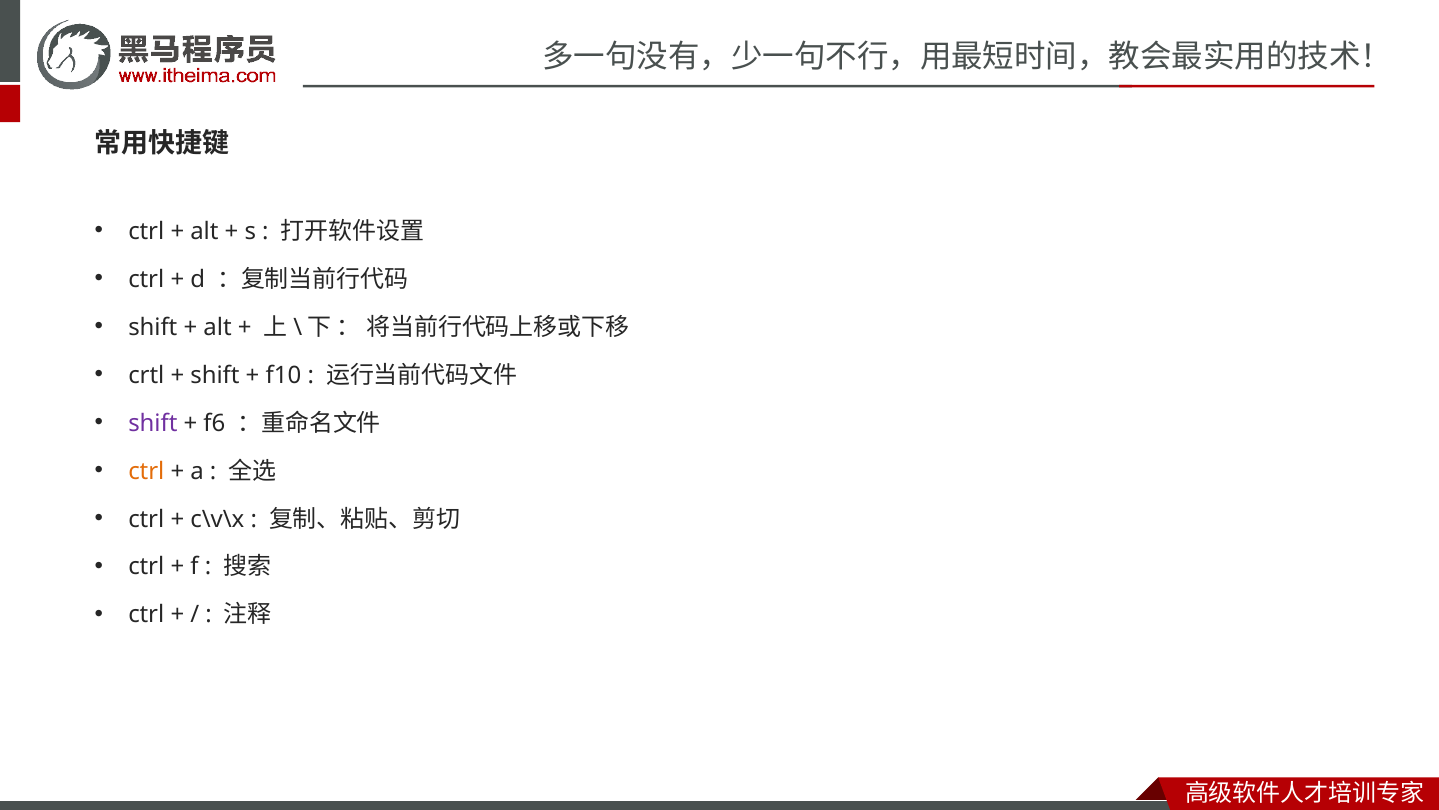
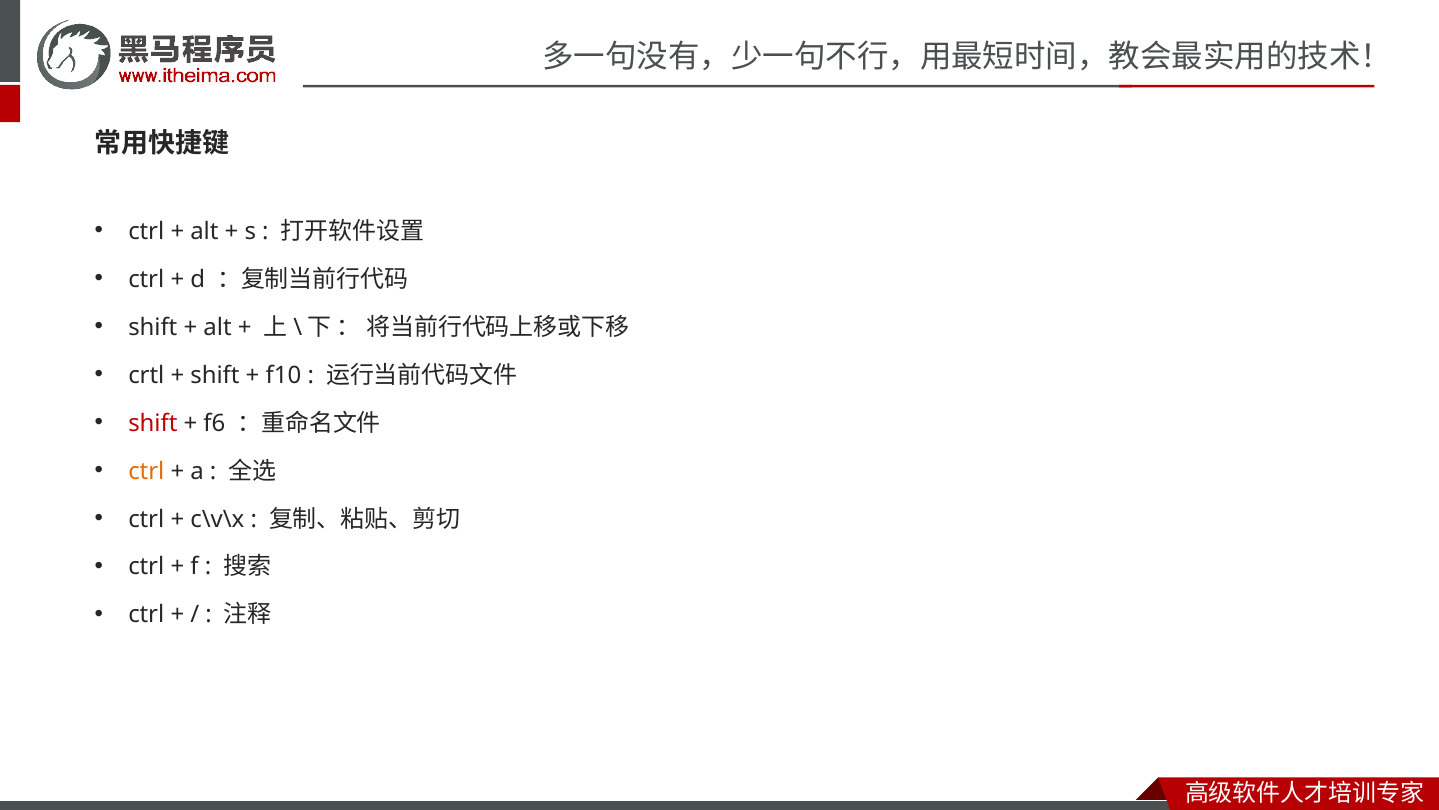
shift colour: purple -> red (153, 423)
